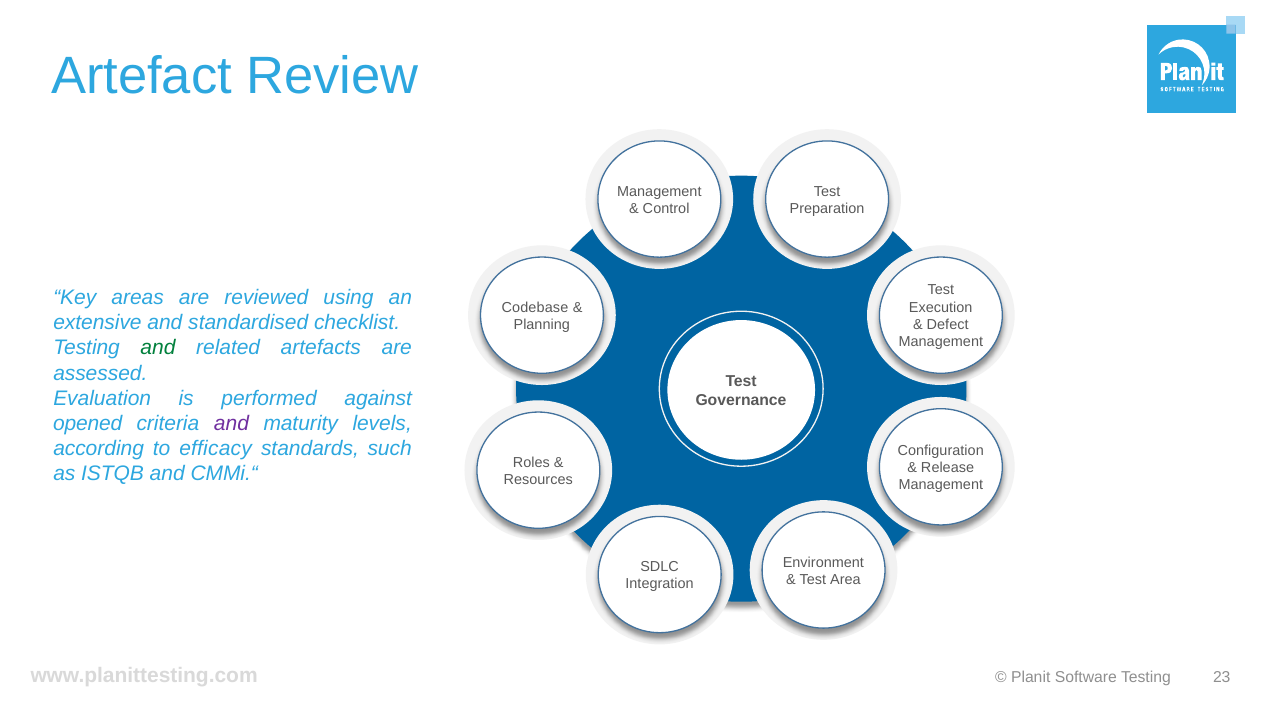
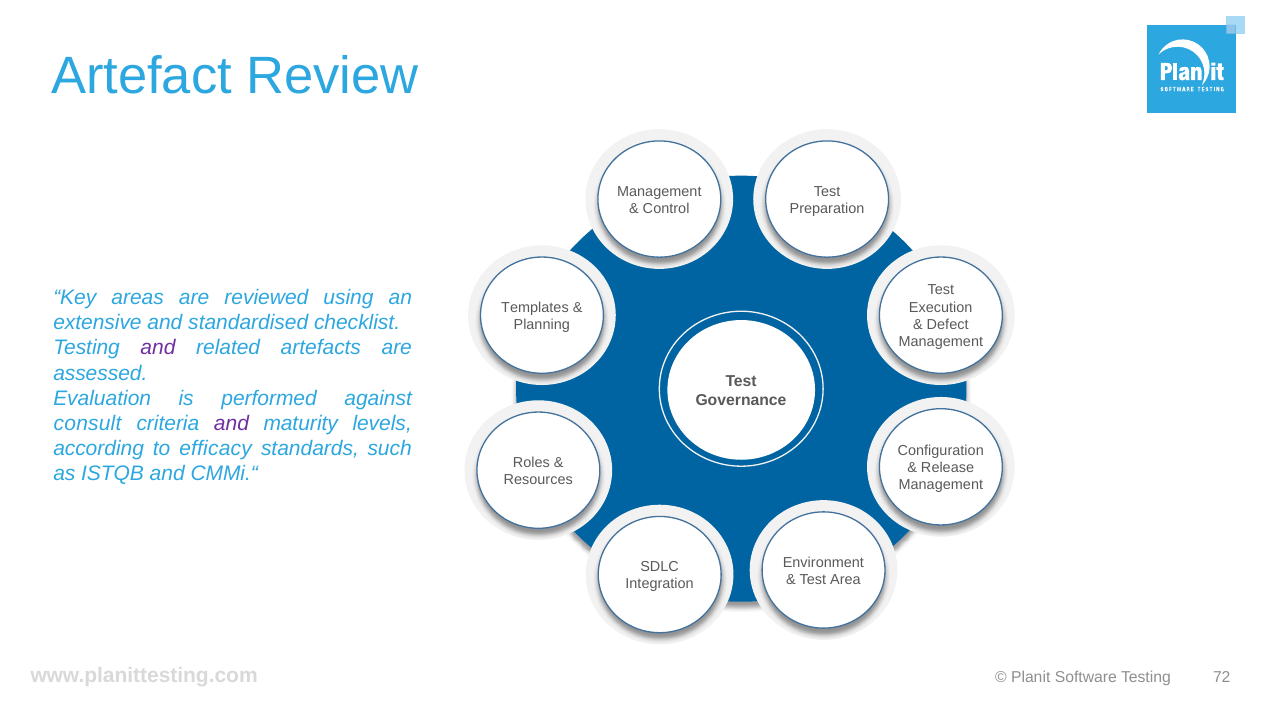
Codebase: Codebase -> Templates (535, 308)
and colour: green -> purple (158, 348)
opened: opened -> consult (88, 424)
23: 23 -> 72 (1222, 677)
